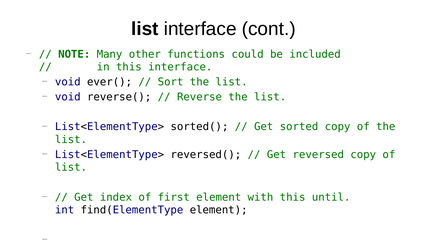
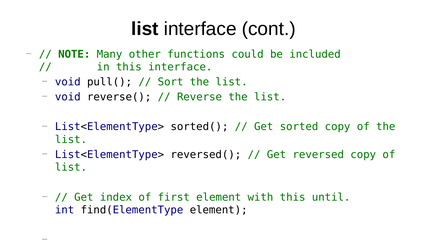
ever(: ever( -> pull( (110, 82)
